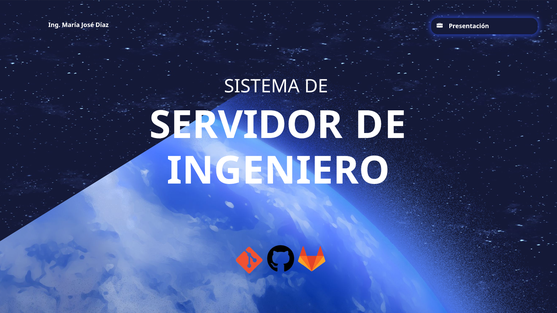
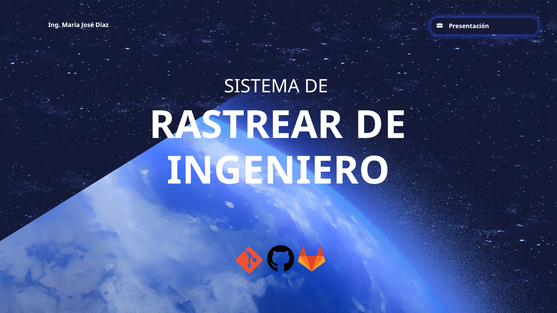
SERVIDOR: SERVIDOR -> RASTREAR (246, 125)
